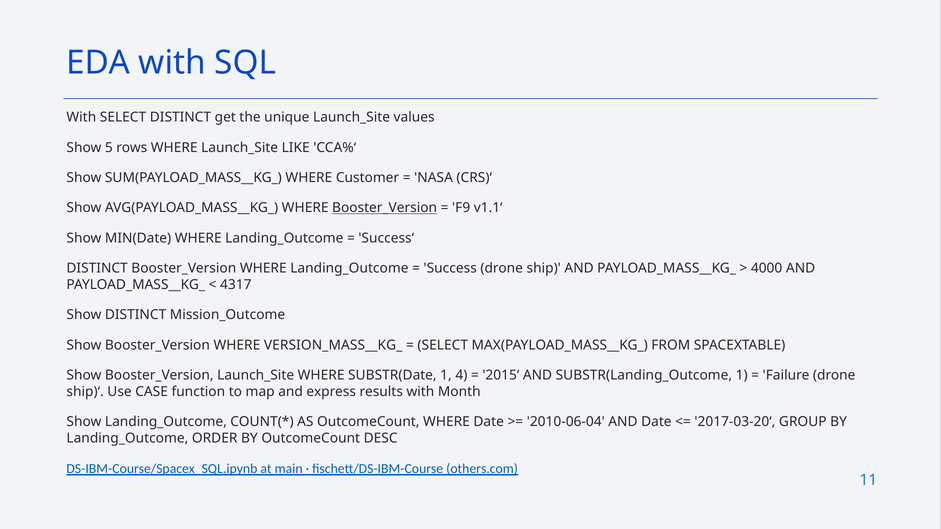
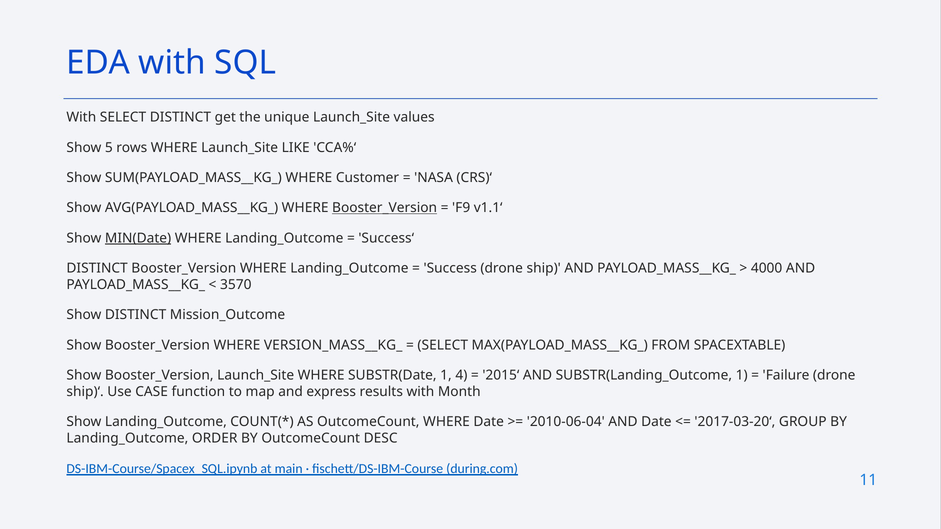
MIN(Date underline: none -> present (138, 238)
4317: 4317 -> 3570 (236, 285)
others.com: others.com -> during.com (482, 469)
